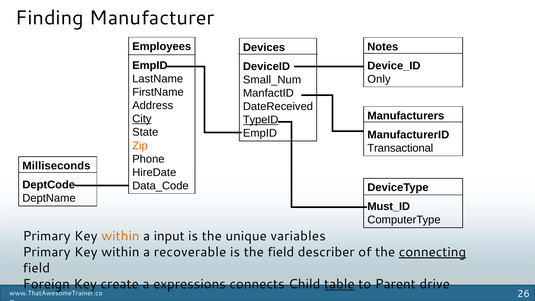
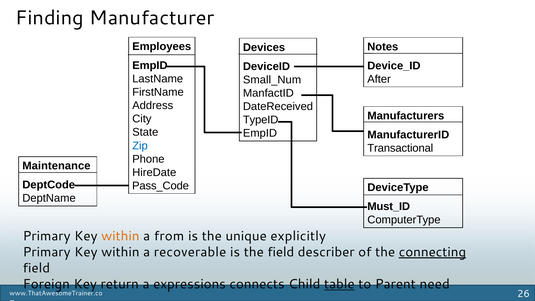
Only: Only -> After (379, 79)
City underline: present -> none (142, 119)
TypeID underline: present -> none (261, 120)
Zip colour: orange -> blue (140, 146)
Milliseconds: Milliseconds -> Maintenance (56, 166)
Data_Code: Data_Code -> Pass_Code (161, 186)
input: input -> from (169, 236)
variables: variables -> explicitly (298, 236)
create: create -> return (120, 284)
drive: drive -> need (435, 284)
